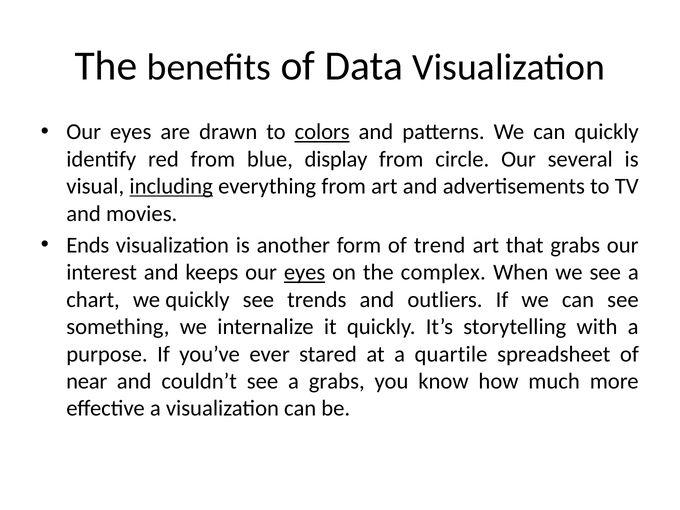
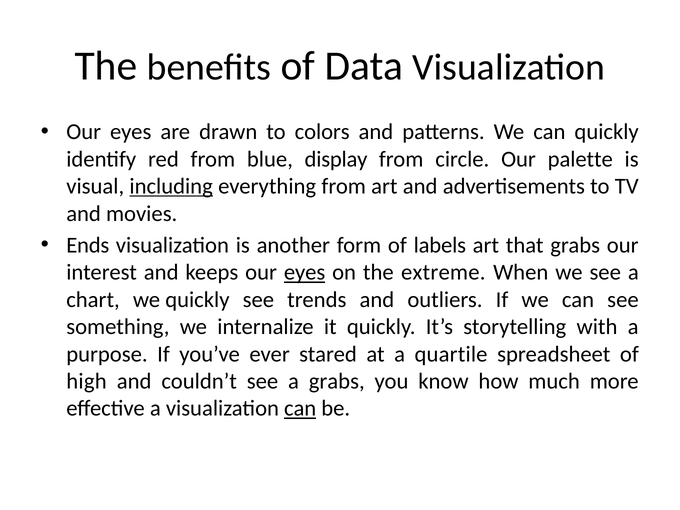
colors underline: present -> none (322, 132)
several: several -> palette (580, 159)
trend: trend -> labels (440, 245)
complex: complex -> extreme (443, 272)
near: near -> high (87, 381)
can underline: none -> present (300, 408)
